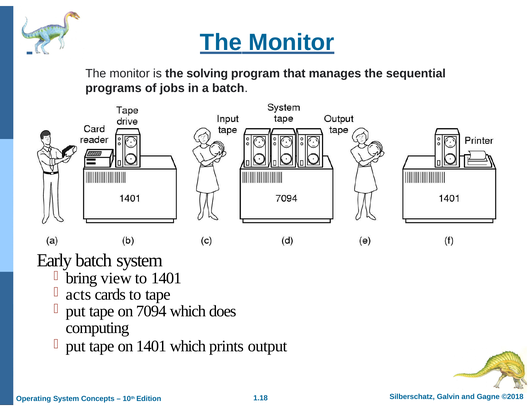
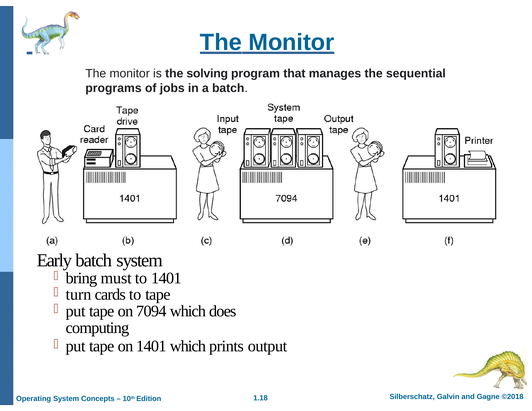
view: view -> must (116, 278)
acts: acts -> turn (78, 294)
